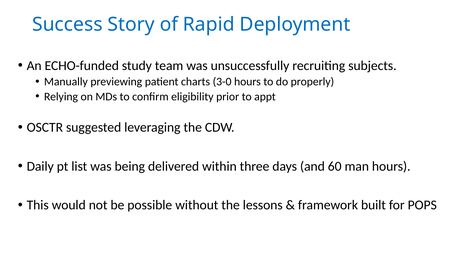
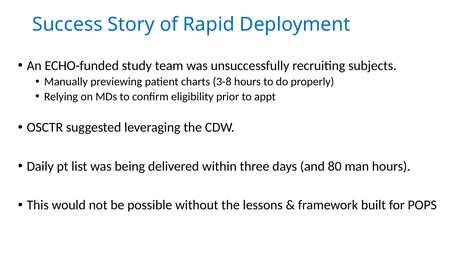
3-0: 3-0 -> 3-8 (222, 82)
60: 60 -> 80 (335, 166)
